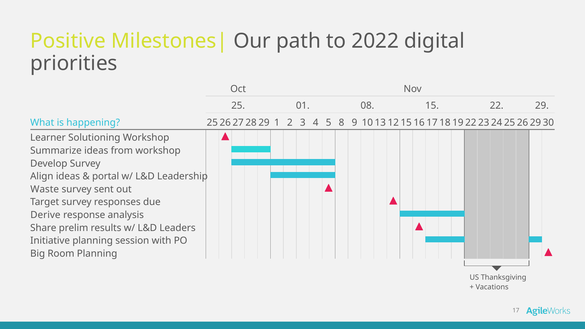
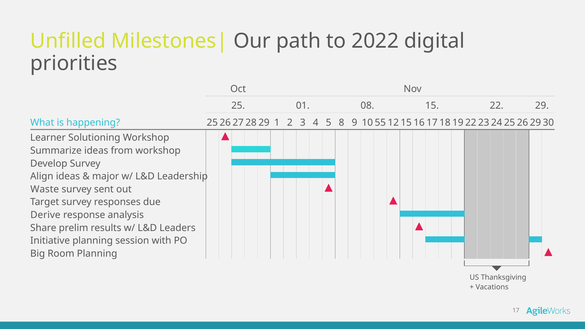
Positive: Positive -> Unfilled (68, 41)
13: 13 -> 55 (380, 122)
portal: portal -> major (106, 176)
